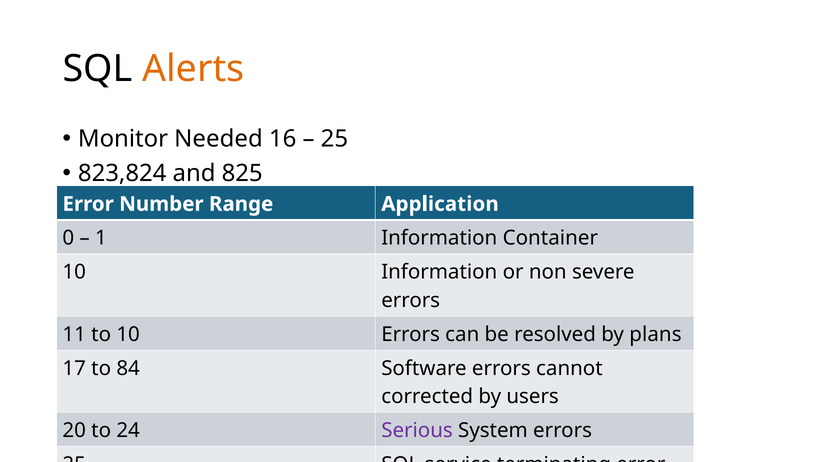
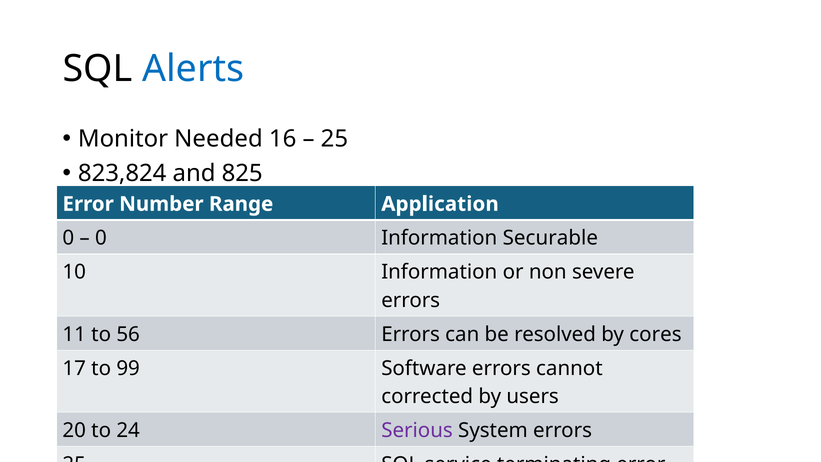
Alerts colour: orange -> blue (193, 69)
1: 1 -> 0 (101, 238)
Container: Container -> Securable (550, 238)
to 10: 10 -> 56 (128, 334)
plans: plans -> cores (655, 334)
84: 84 -> 99 (128, 368)
